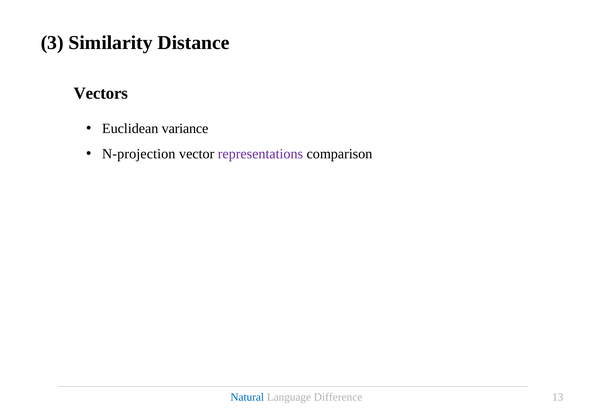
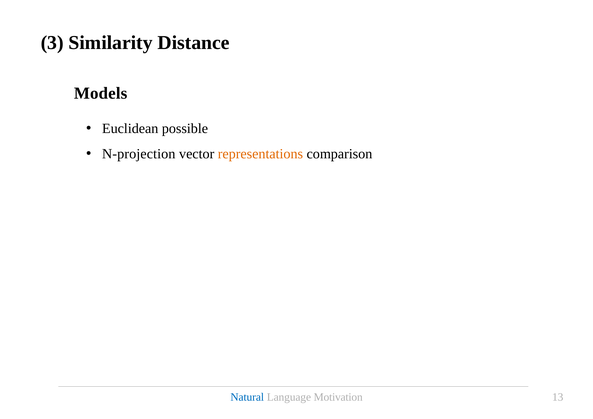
Vectors: Vectors -> Models (101, 93)
variance: variance -> possible (185, 129)
representations colour: purple -> orange (260, 154)
Difference: Difference -> Motivation (338, 397)
